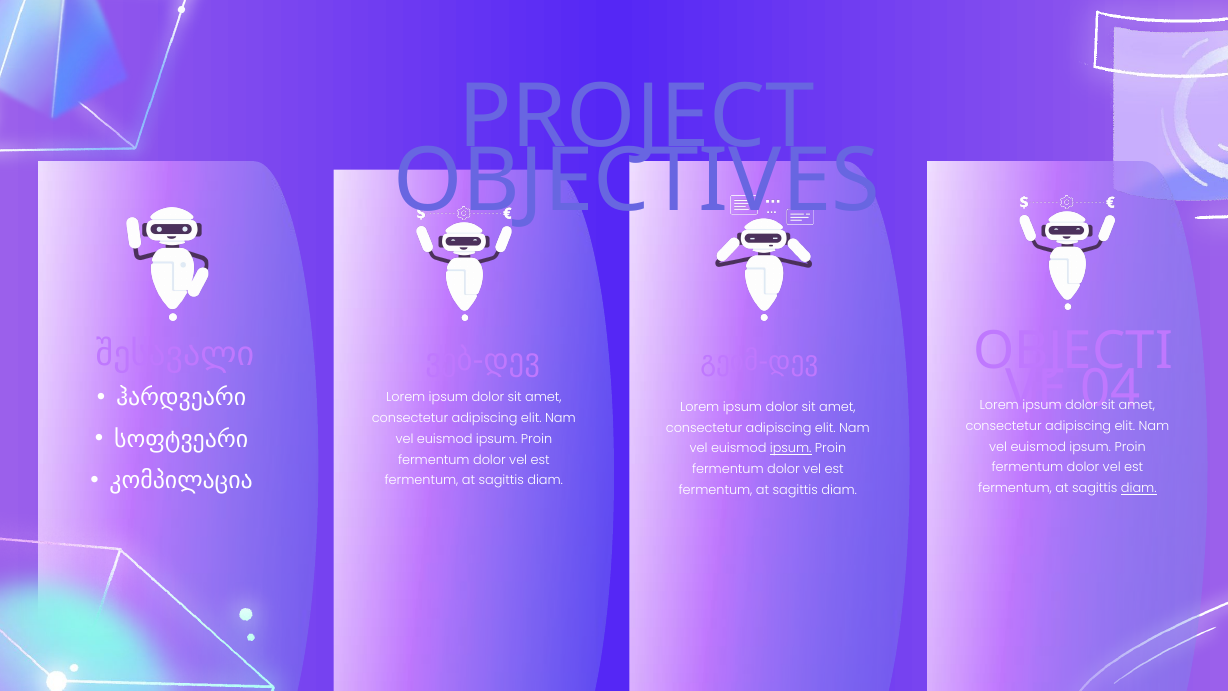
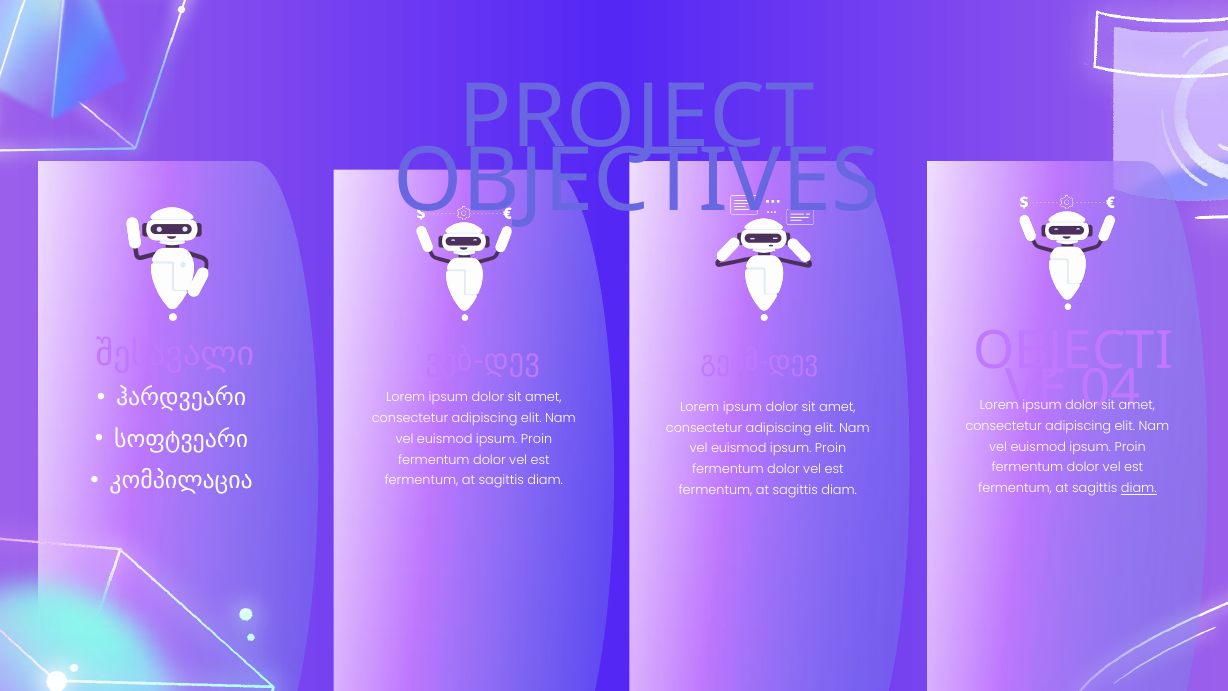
ipsum underline: present -> none (791, 448)
